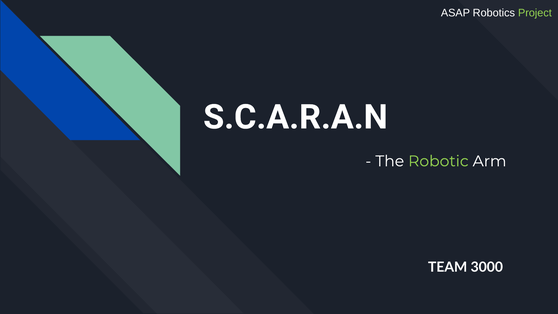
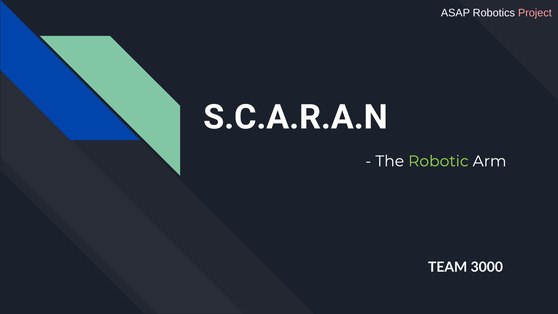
Project colour: light green -> pink (535, 13)
